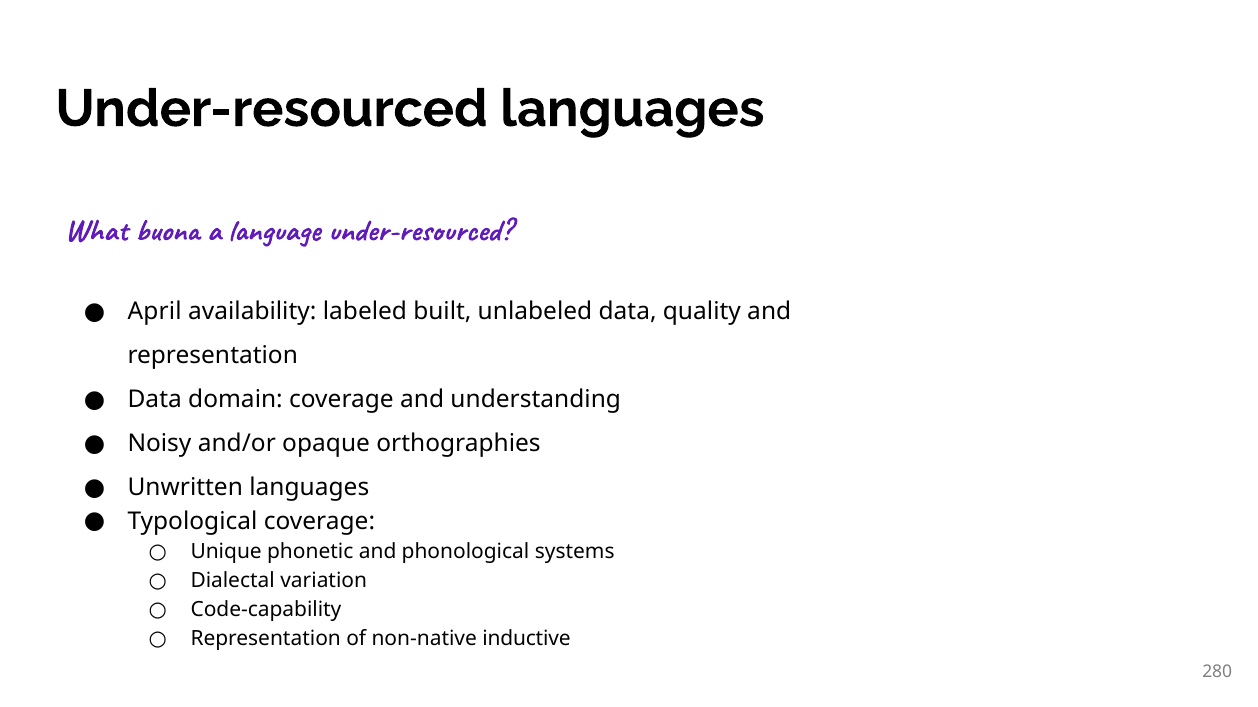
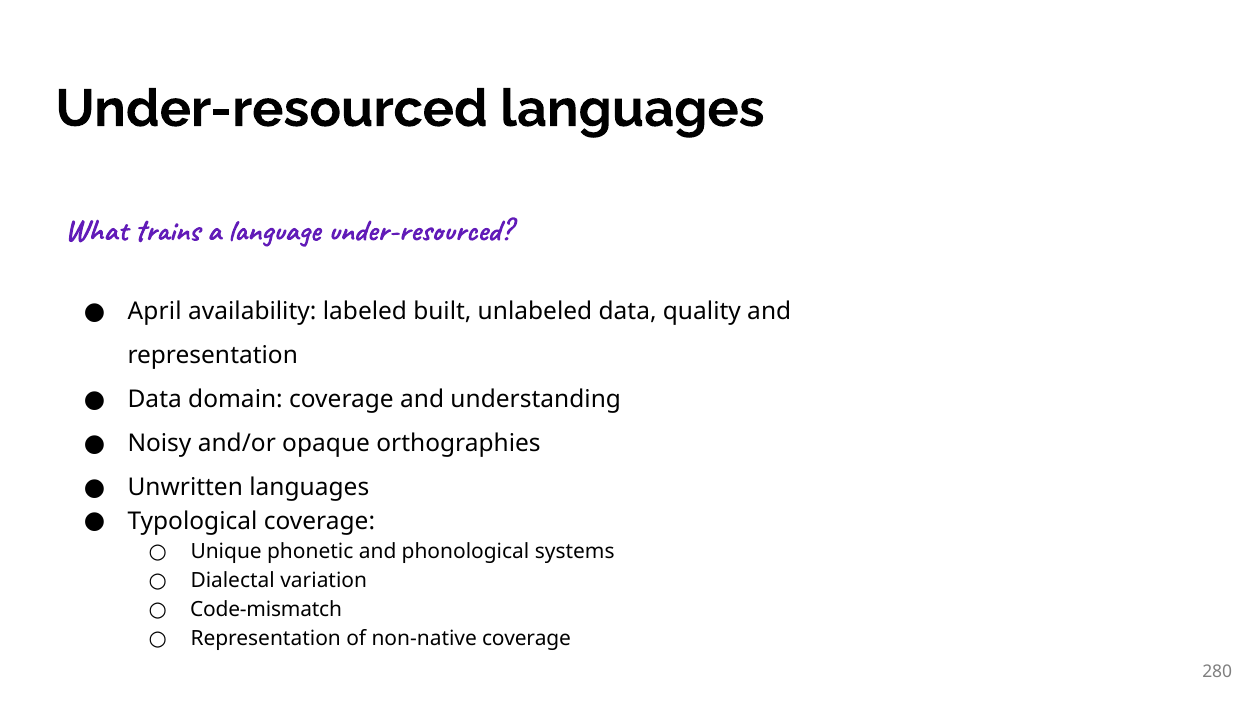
buona: buona -> trains (167, 230)
Code-capability: Code-capability -> Code-mismatch (266, 610)
non-native inductive: inductive -> coverage (527, 639)
